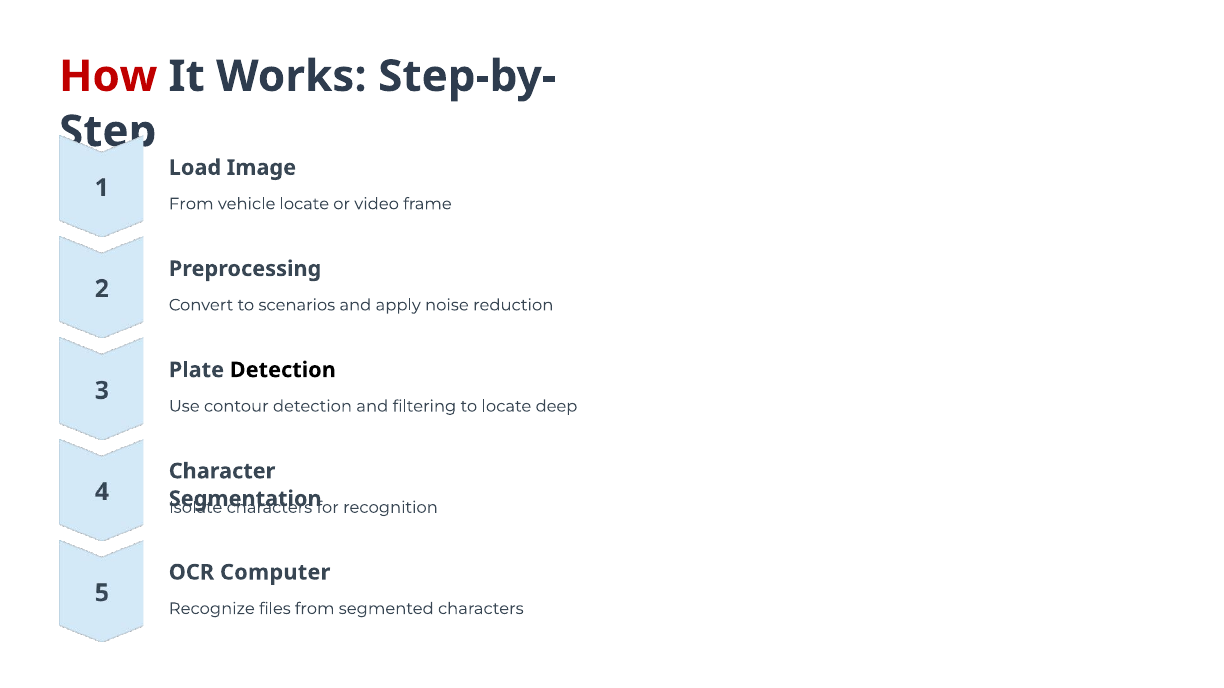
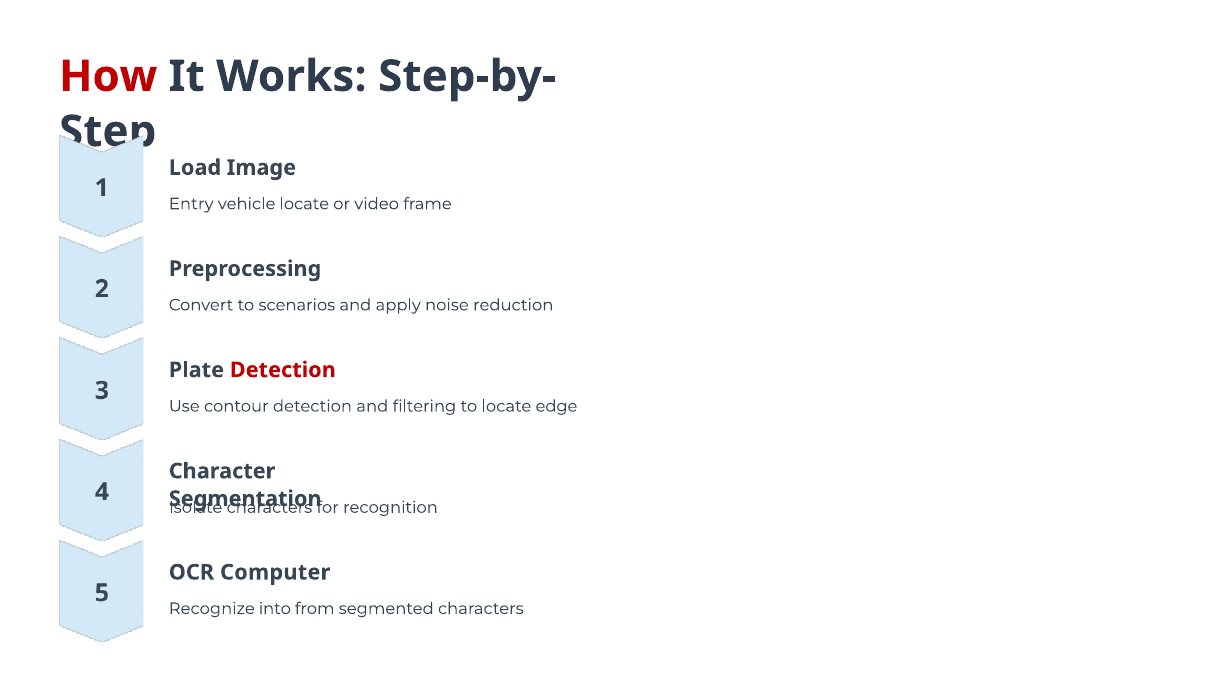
From: From -> Entry (191, 204)
Detection colour: black -> red (283, 370)
deep: deep -> edge (556, 407)
files: files -> into (275, 609)
